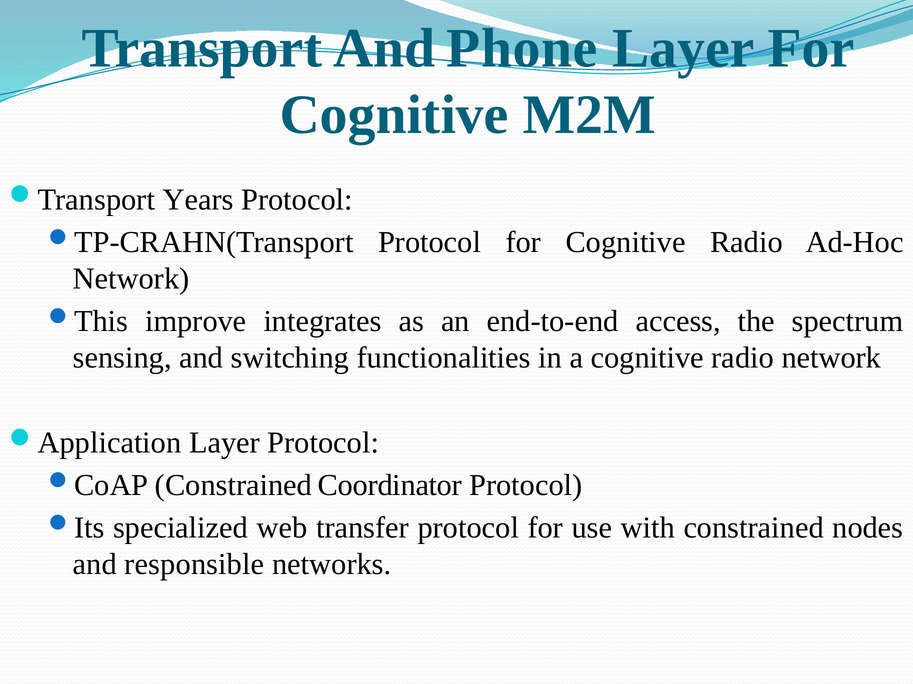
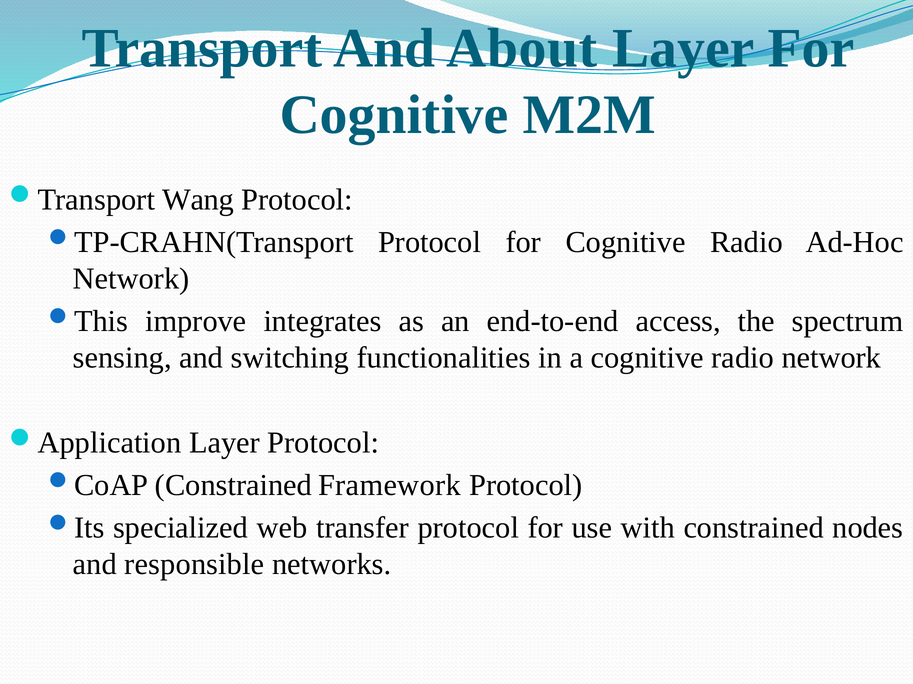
Phone: Phone -> About (522, 48)
Years: Years -> Wang (198, 200)
Coordinator: Coordinator -> Framework (390, 486)
